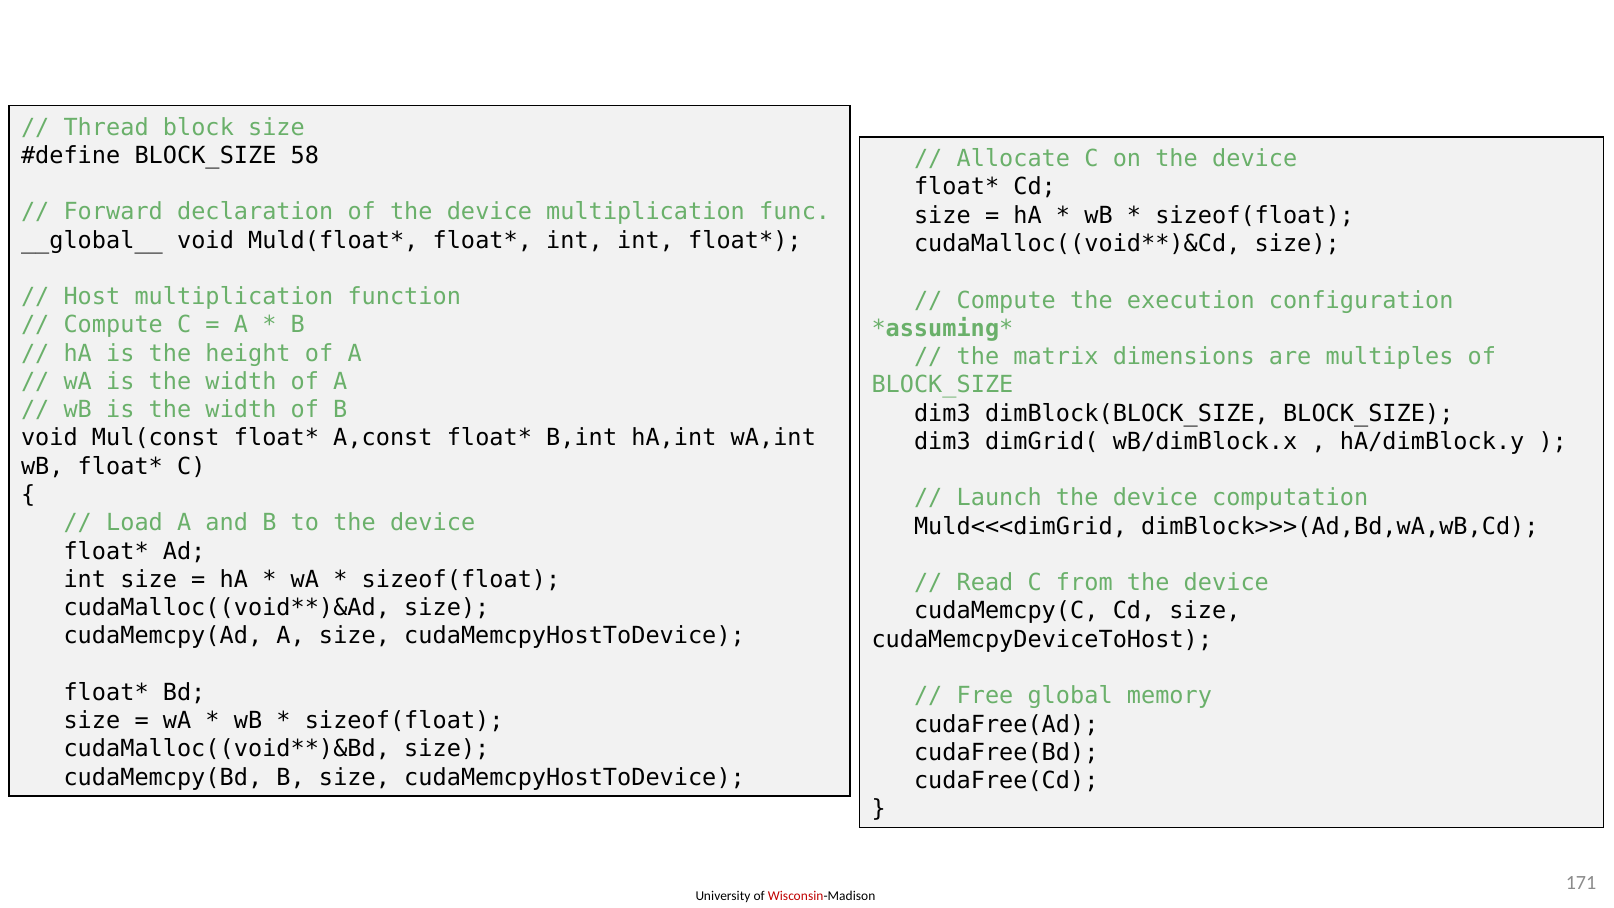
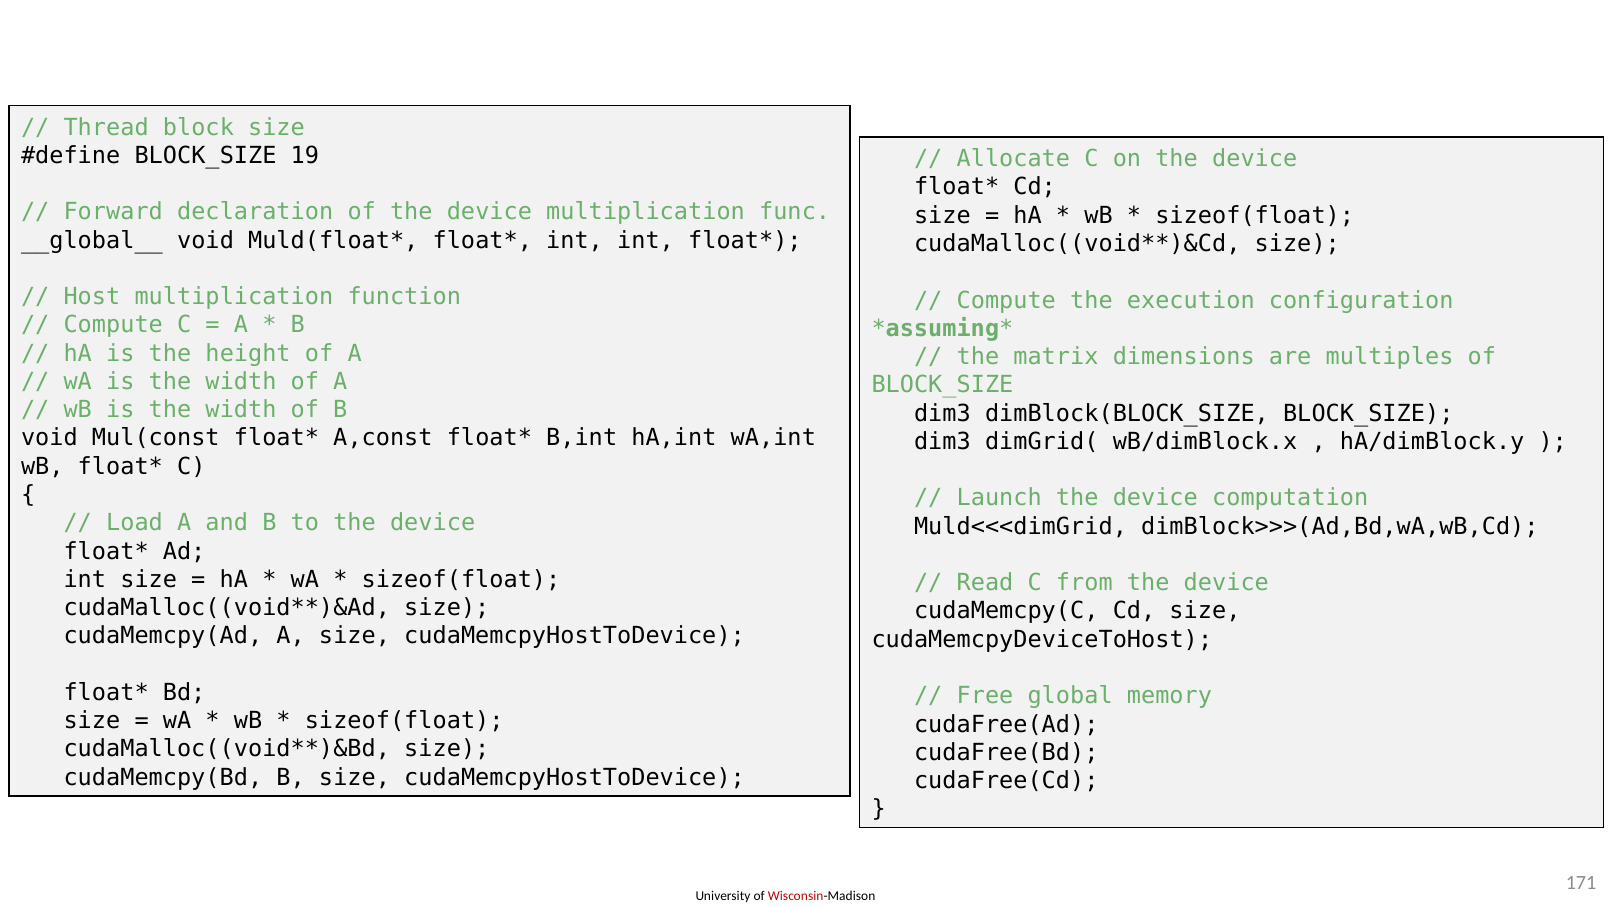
58: 58 -> 19 (305, 156)
